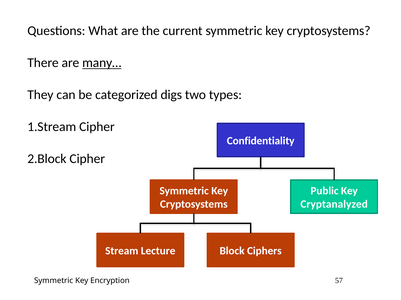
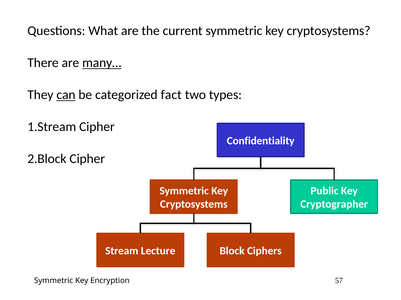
can underline: none -> present (66, 95)
digs: digs -> fact (171, 95)
Cryptanalyzed: Cryptanalyzed -> Cryptographer (334, 205)
